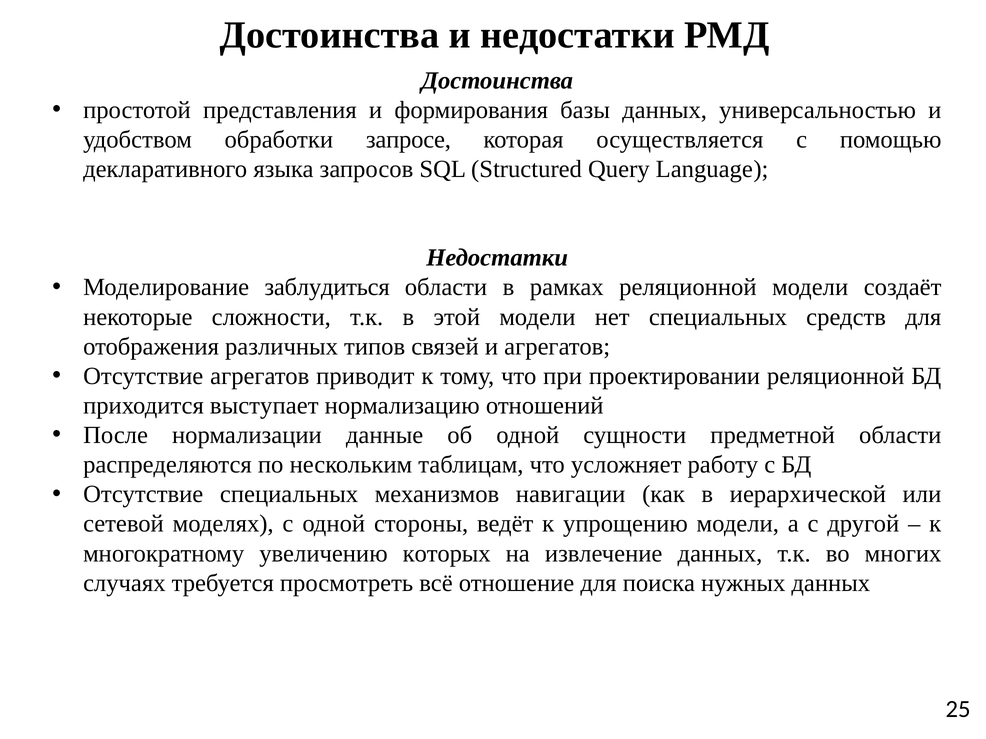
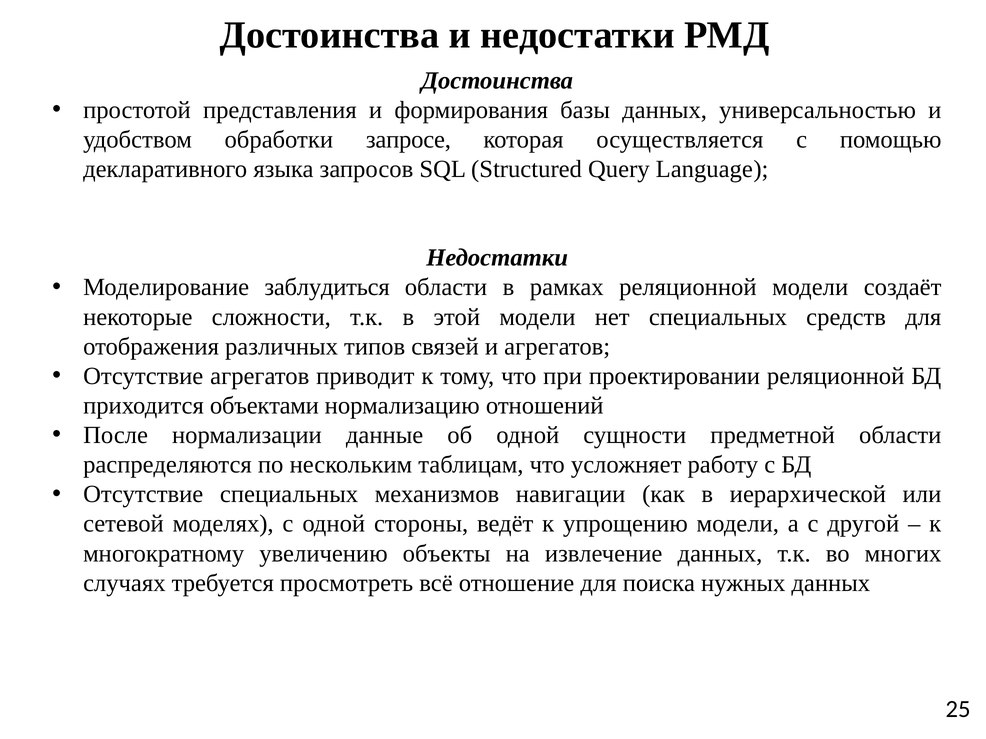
выступает: выступает -> объектами (264, 406)
которых: которых -> объекты (447, 554)
